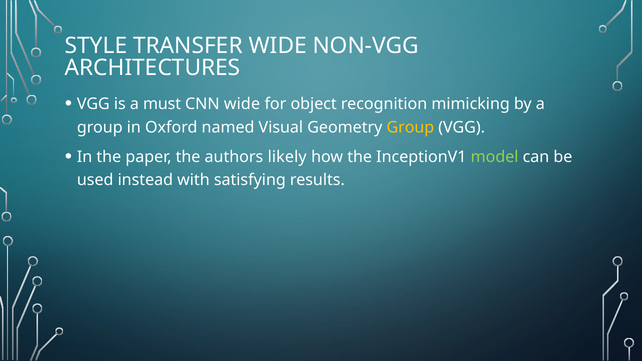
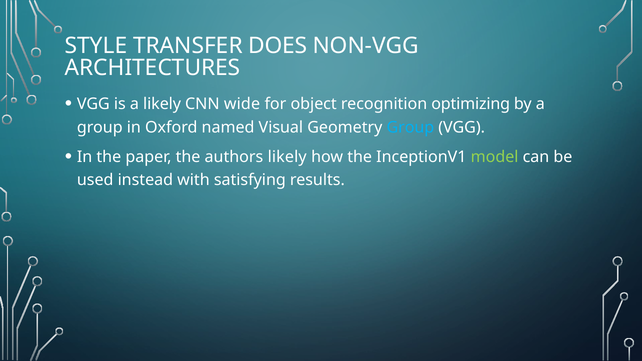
TRANSFER WIDE: WIDE -> DOES (278, 46)
a must: must -> likely (162, 104)
mimicking: mimicking -> optimizing (471, 104)
Group colour: yellow -> light blue (410, 127)
